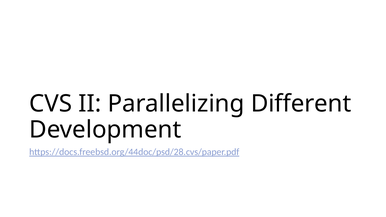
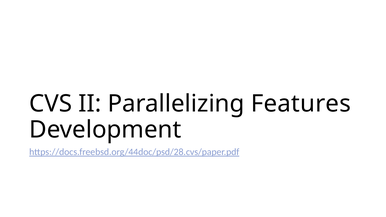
Different: Different -> Features (301, 104)
